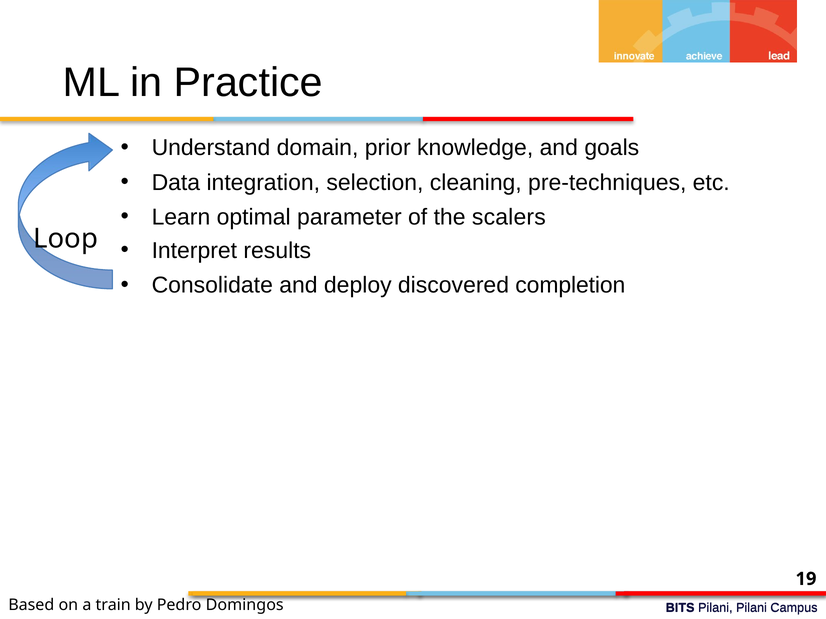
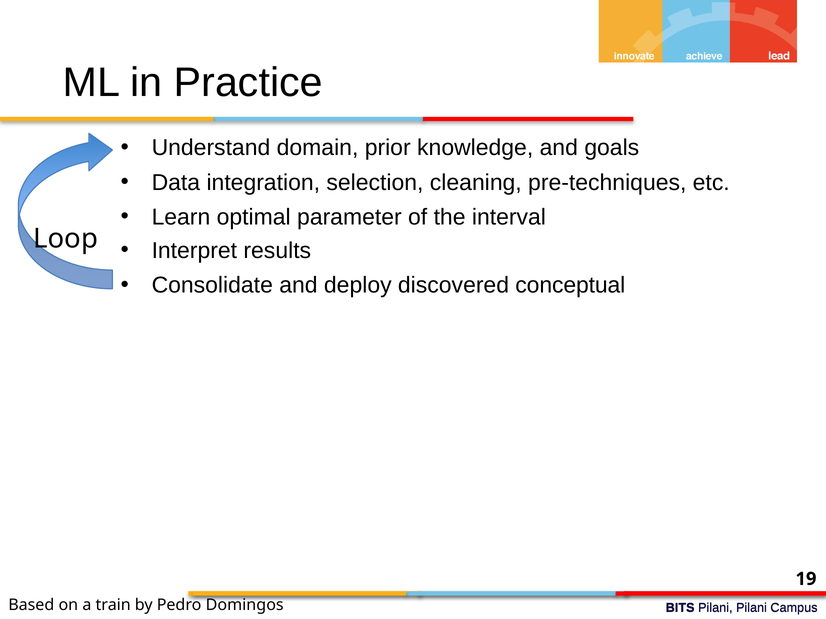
scalers: scalers -> interval (509, 217)
completion: completion -> conceptual (570, 285)
